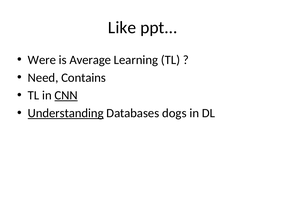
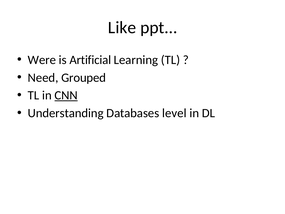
Average: Average -> Artificial (90, 60)
Contains: Contains -> Grouped (84, 78)
Understanding underline: present -> none (66, 113)
dogs: dogs -> level (174, 113)
